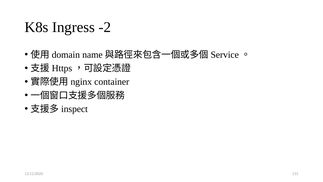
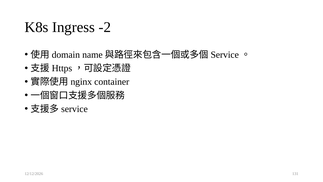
inspect: inspect -> service (74, 109)
